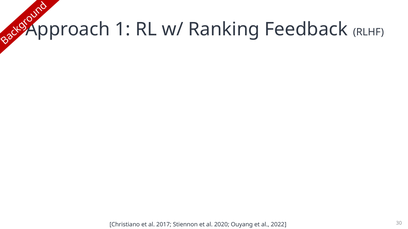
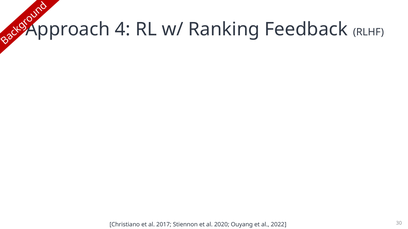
1: 1 -> 4 (123, 29)
